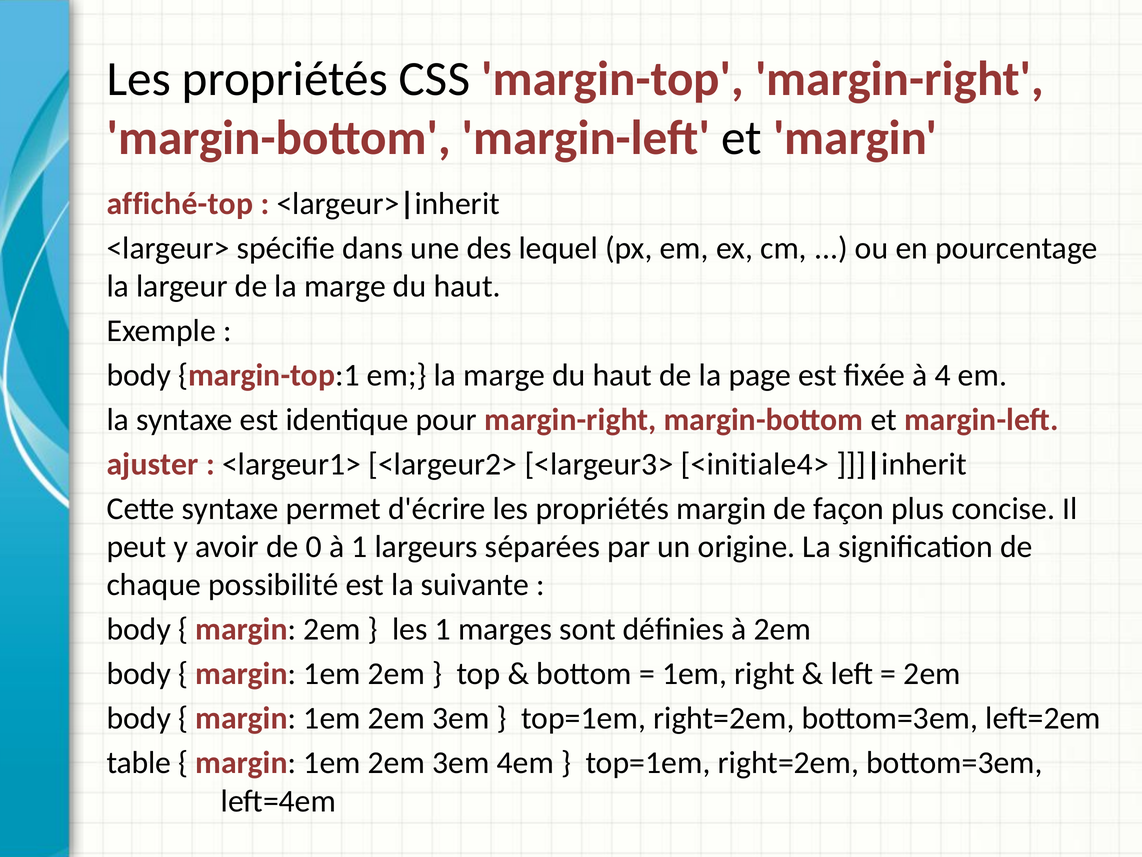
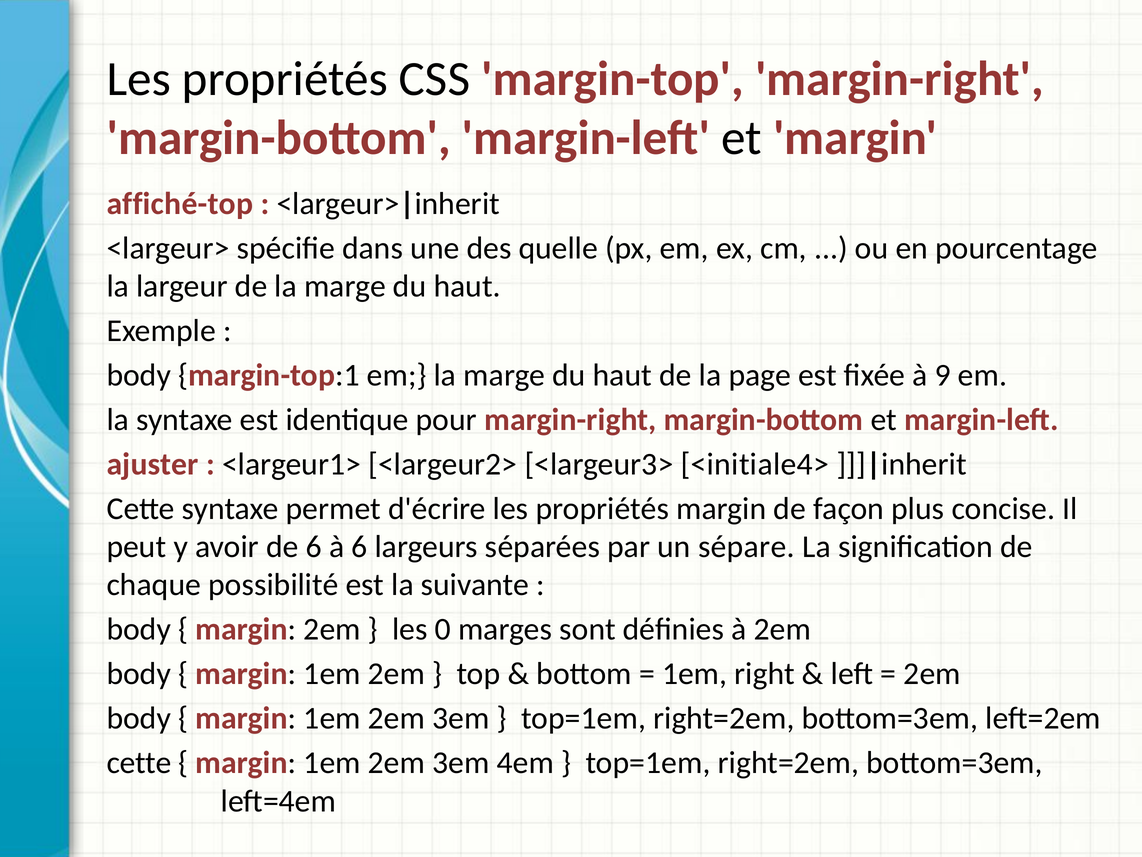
lequel: lequel -> quelle (558, 248)
4: 4 -> 9 (943, 375)
de 0: 0 -> 6 (314, 546)
à 1: 1 -> 6 (359, 546)
origine: origine -> sépare (746, 546)
les 1: 1 -> 0 (443, 629)
table: table -> cette (139, 762)
